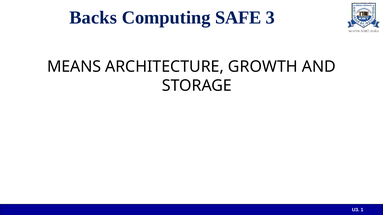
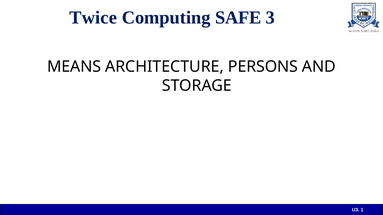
Backs: Backs -> Twice (93, 18)
GROWTH: GROWTH -> PERSONS (263, 67)
